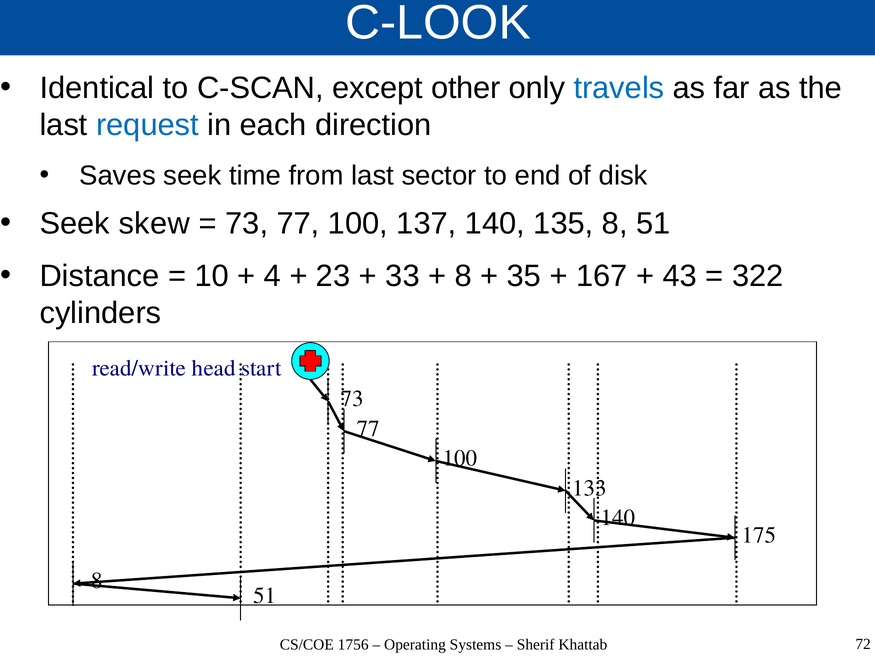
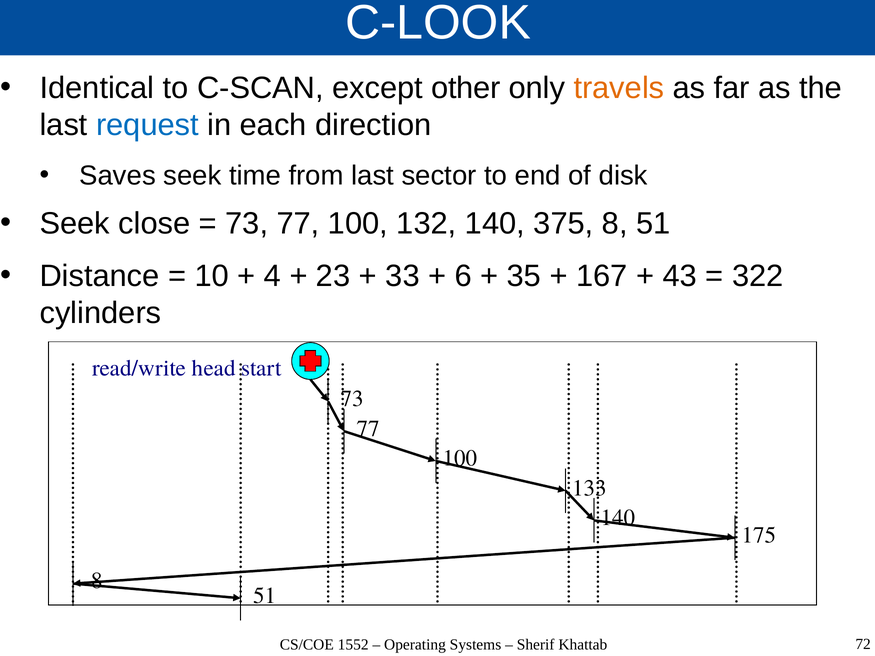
travels colour: blue -> orange (619, 88)
skew: skew -> close (154, 223)
137: 137 -> 132 (426, 223)
135: 135 -> 375 (563, 223)
8: 8 -> 6 (463, 276)
1756: 1756 -> 1552 (353, 645)
